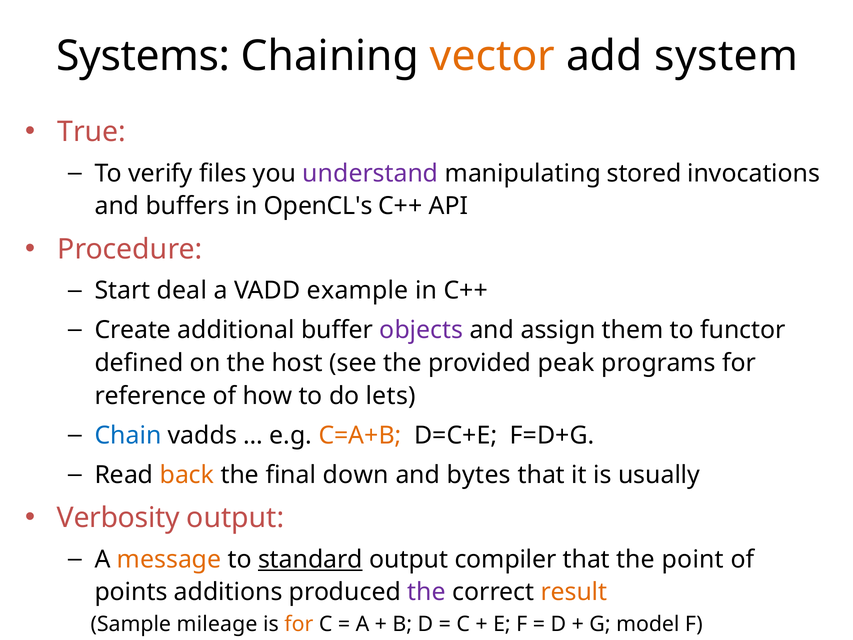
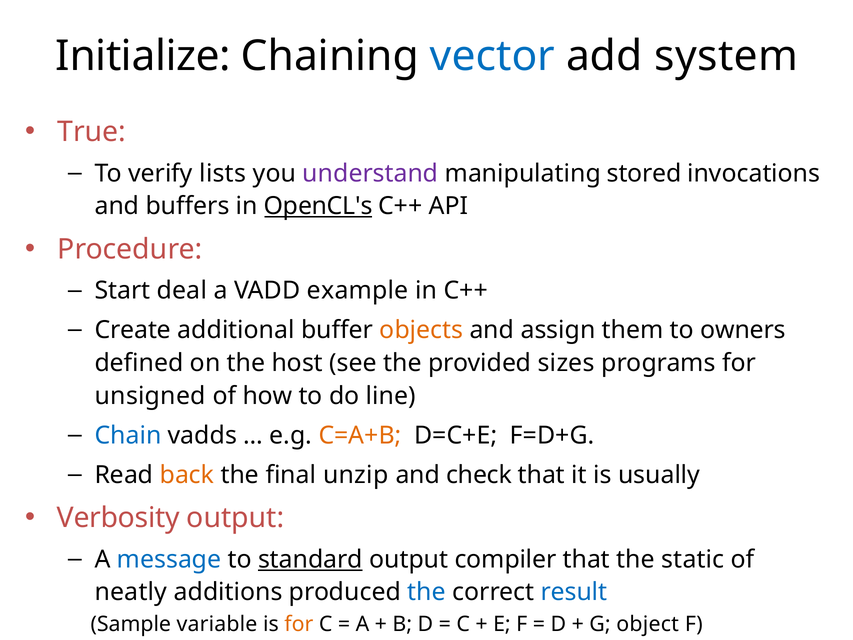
Systems: Systems -> Initialize (143, 56)
vector colour: orange -> blue (492, 56)
files: files -> lists (223, 173)
OpenCL's underline: none -> present (318, 206)
objects colour: purple -> orange (421, 330)
functor: functor -> owners (743, 330)
peak: peak -> sizes (566, 363)
reference: reference -> unsigned (150, 396)
lets: lets -> line (391, 396)
down: down -> unzip (356, 475)
bytes: bytes -> check (479, 475)
message colour: orange -> blue (169, 559)
point: point -> static (693, 559)
points: points -> neatly (131, 592)
the colour: purple -> blue (427, 592)
result colour: orange -> blue (574, 592)
mileage: mileage -> variable (217, 624)
model: model -> object (648, 624)
